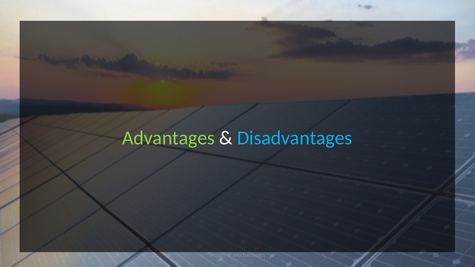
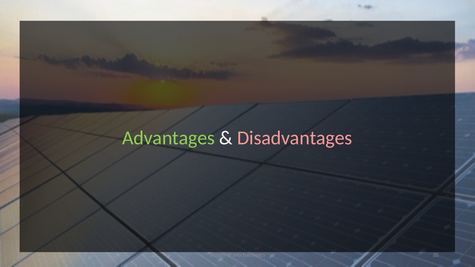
Disadvantages colour: light blue -> pink (295, 138)
